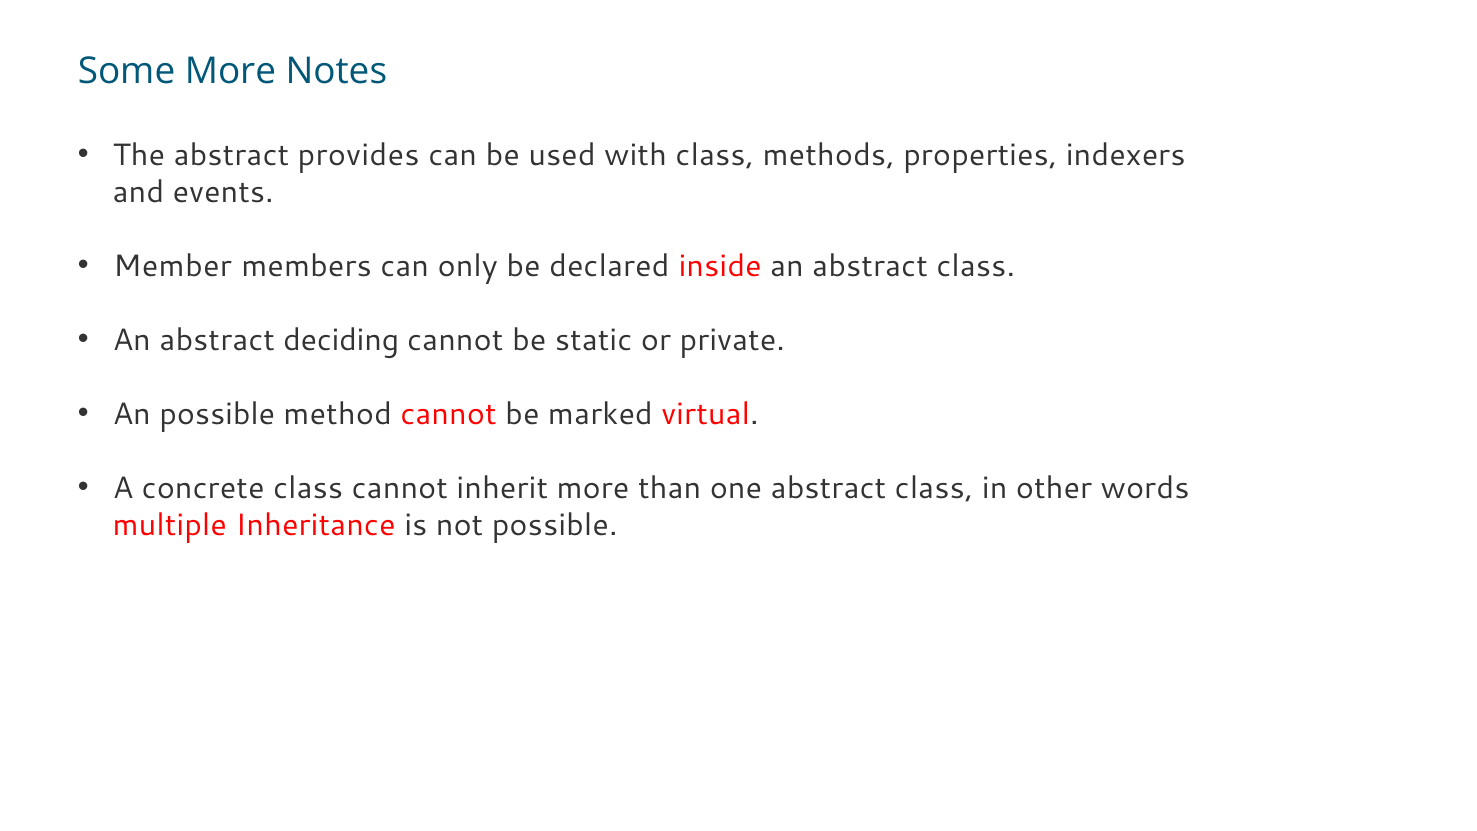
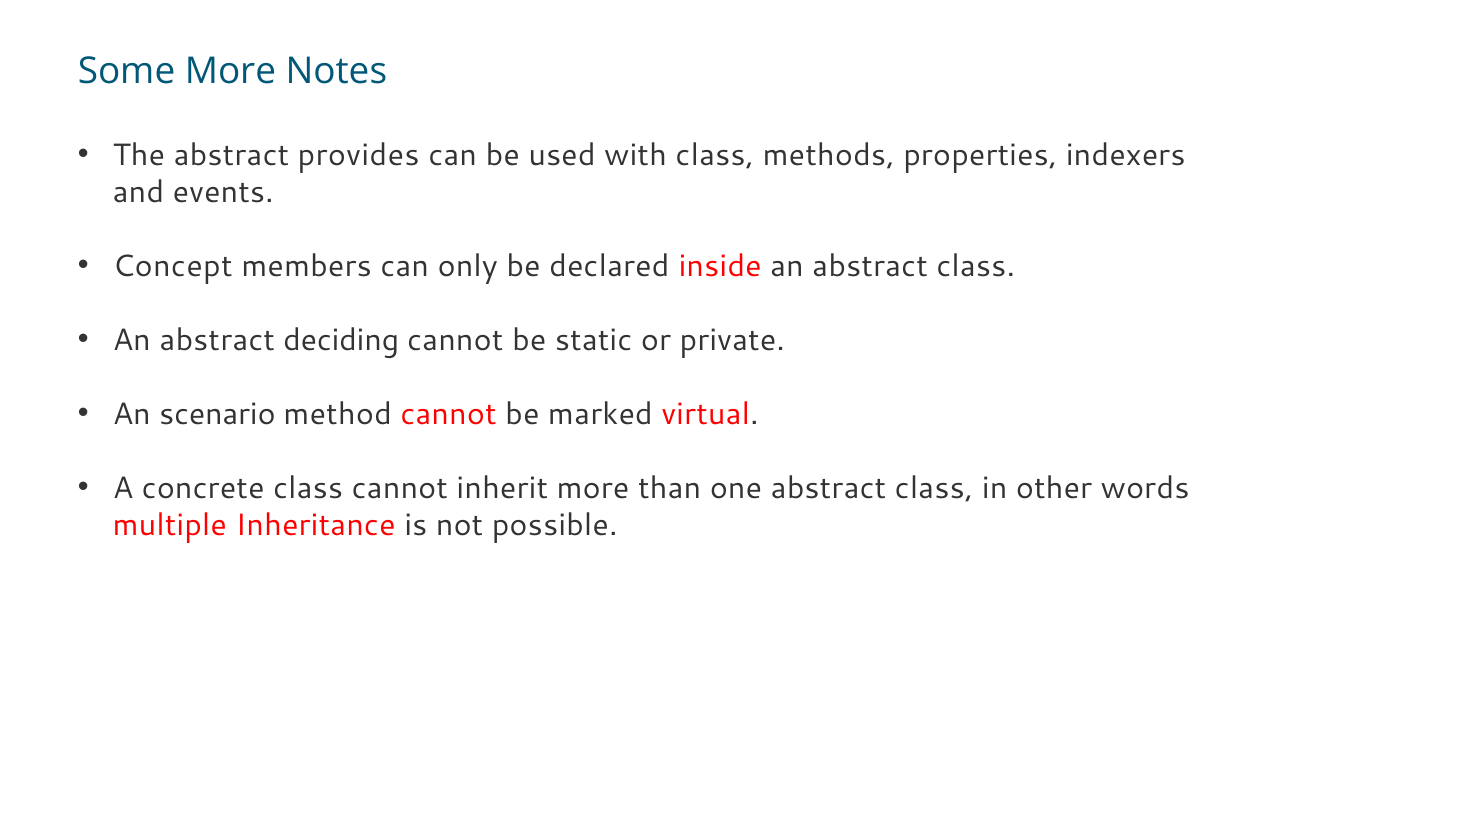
Member: Member -> Concept (173, 266)
An possible: possible -> scenario (217, 414)
